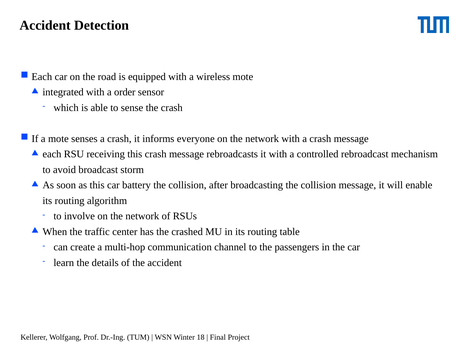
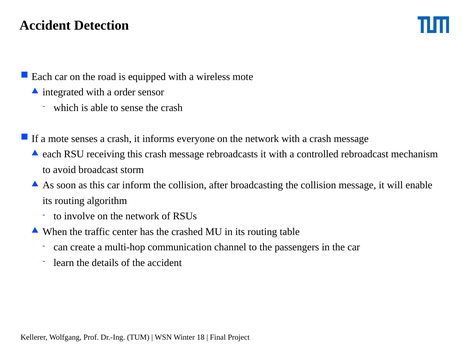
battery: battery -> inform (136, 185)
